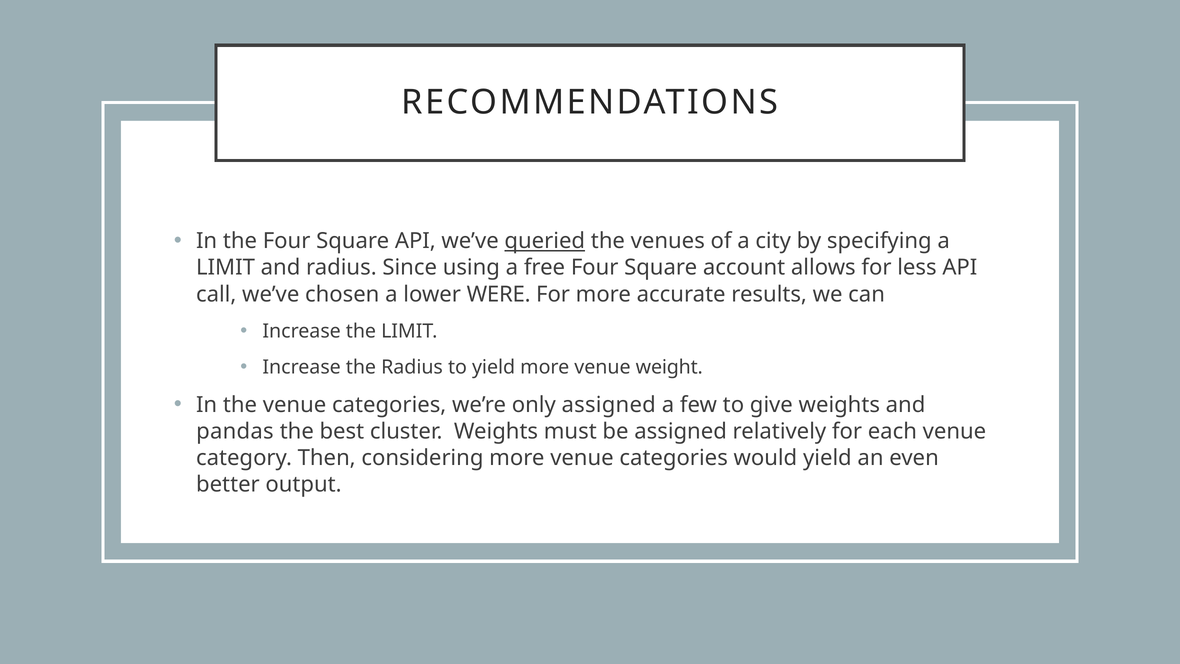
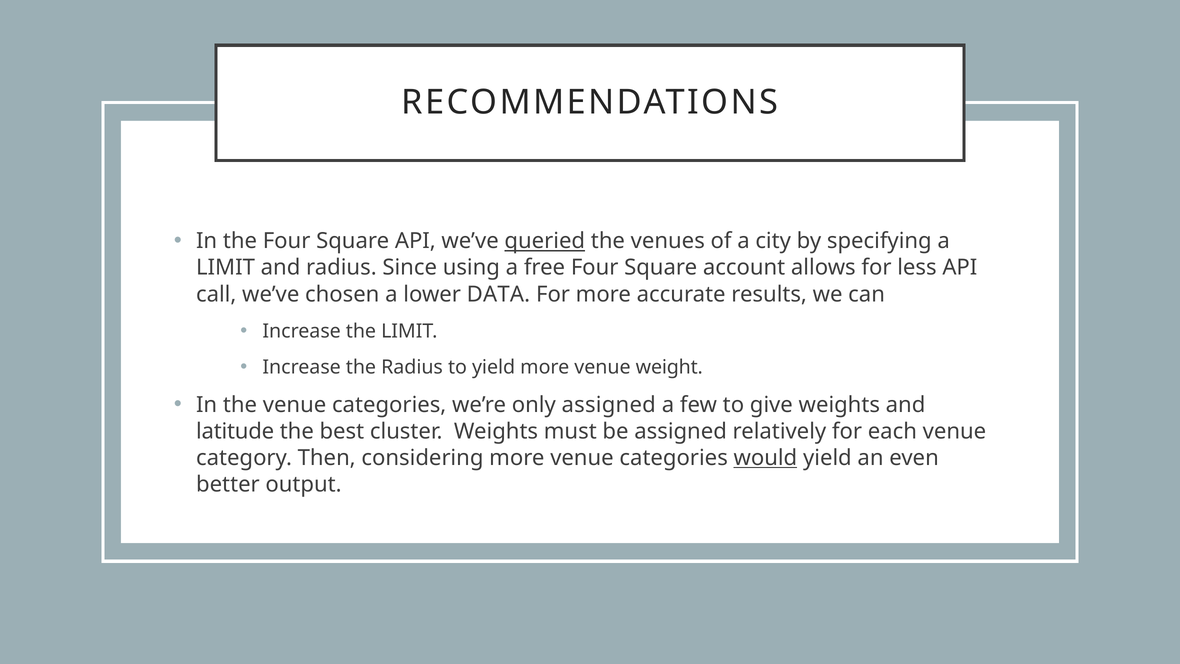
WERE: WERE -> DATA (498, 294)
pandas: pandas -> latitude (235, 431)
would underline: none -> present (765, 458)
